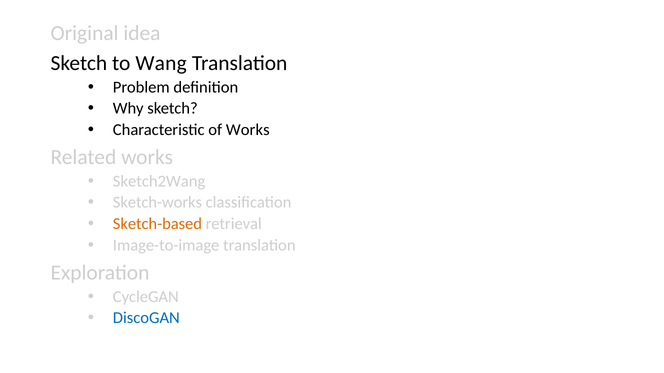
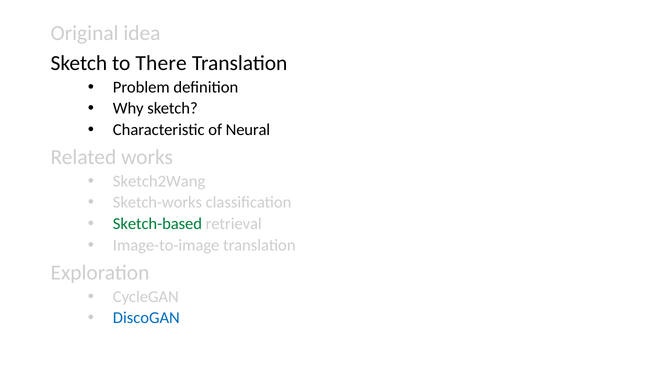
Wang: Wang -> There (161, 63)
of Works: Works -> Neural (248, 130)
Sketch-based colour: orange -> green (157, 224)
